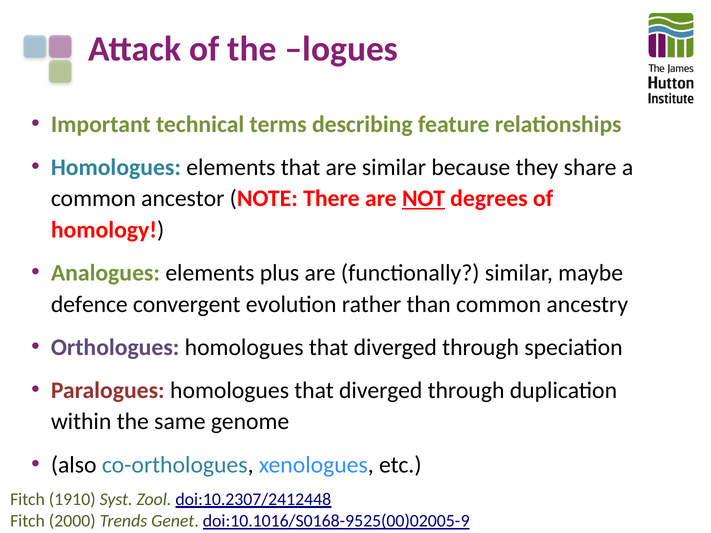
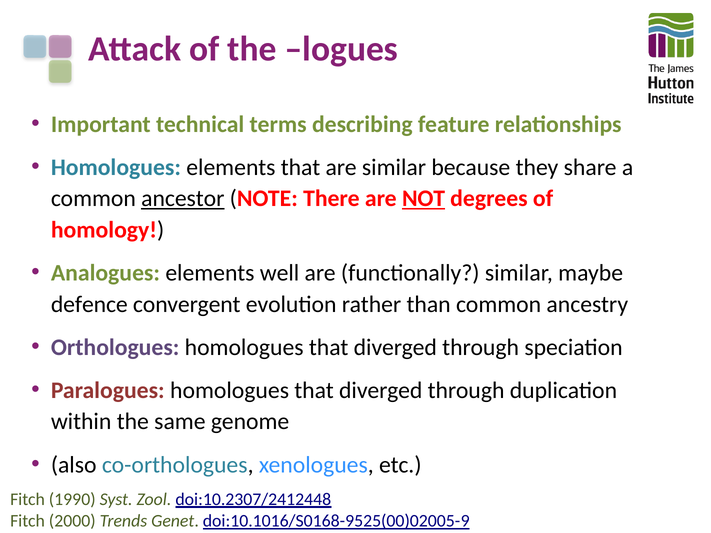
ancestor underline: none -> present (183, 199)
plus: plus -> well (280, 273)
1910: 1910 -> 1990 (72, 500)
